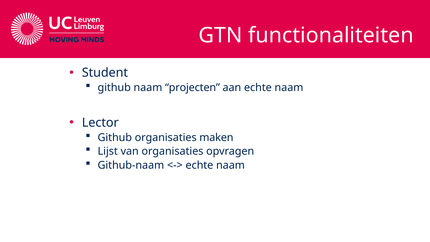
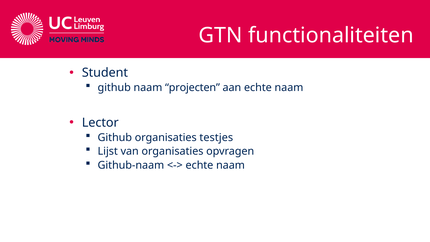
maken: maken -> testjes (216, 137)
